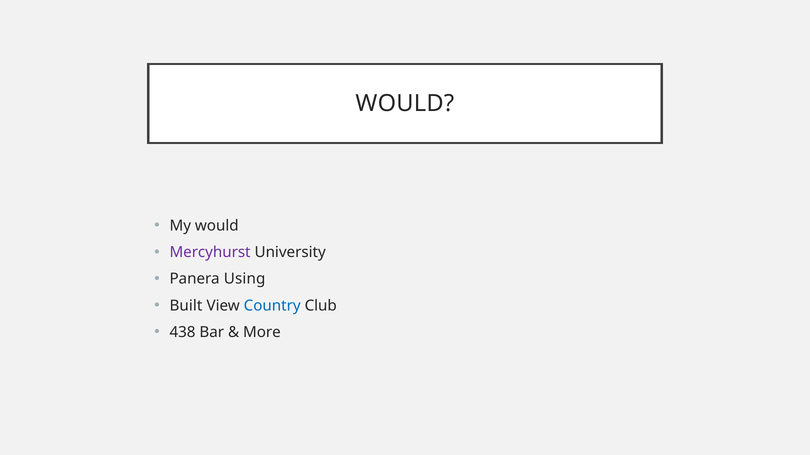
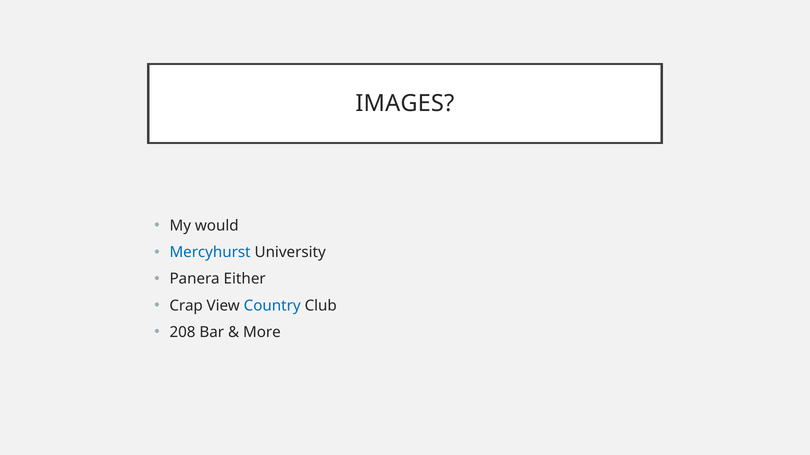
WOULD: WOULD -> IMAGES (405, 103)
Mercyhurst colour: purple -> blue (210, 253)
Using: Using -> Either (245, 279)
Built: Built -> Crap (186, 306)
438: 438 -> 208 (183, 333)
